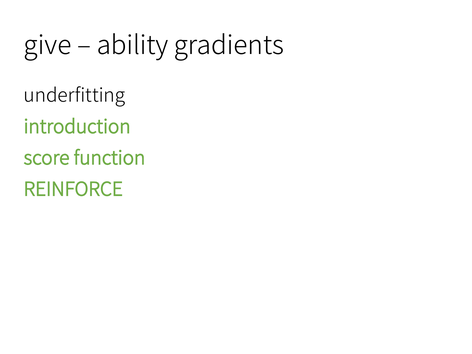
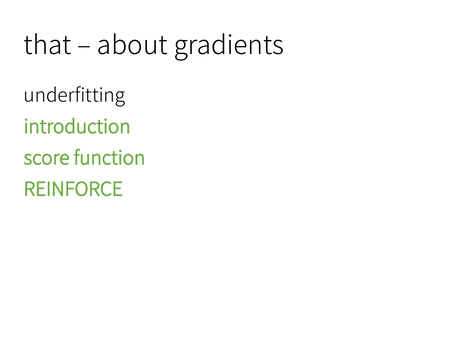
give: give -> that (48, 45)
ability: ability -> about (132, 45)
